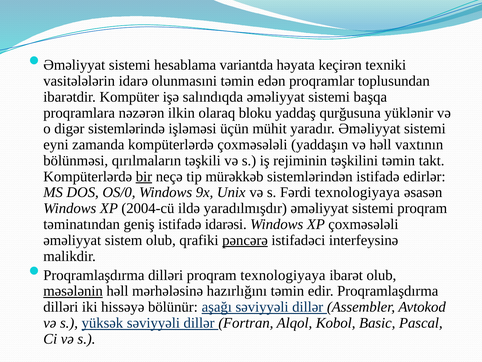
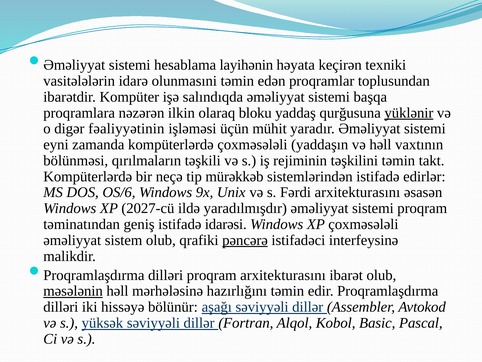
variantda: variantda -> layihənin (246, 65)
yüklənir underline: none -> present (409, 113)
sistemlərində: sistemlərində -> fəaliyyətinin (126, 129)
bir underline: present -> none (144, 176)
OS/0: OS/0 -> OS/6 (119, 192)
Fərdi texnologiyaya: texnologiyaya -> arxitekturasını (357, 192)
2004-cü: 2004-cü -> 2027-cü (148, 208)
proqram texnologiyaya: texnologiyaya -> arxitekturasını (283, 275)
